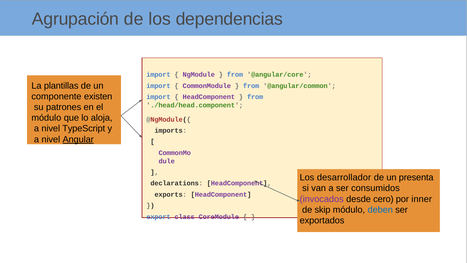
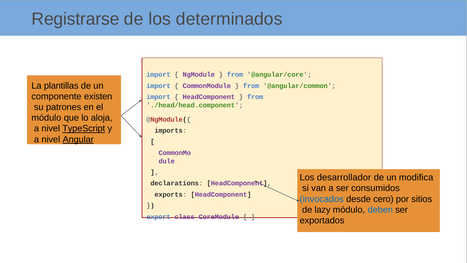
Agrupación: Agrupación -> Registrarse (76, 19)
dependencias: dependencias -> determinados (229, 19)
TypeScript underline: none -> present (84, 129)
presenta: presenta -> modifica (416, 177)
invocados colour: purple -> blue (322, 199)
inner: inner -> sitios (422, 199)
skip: skip -> lazy (323, 209)
